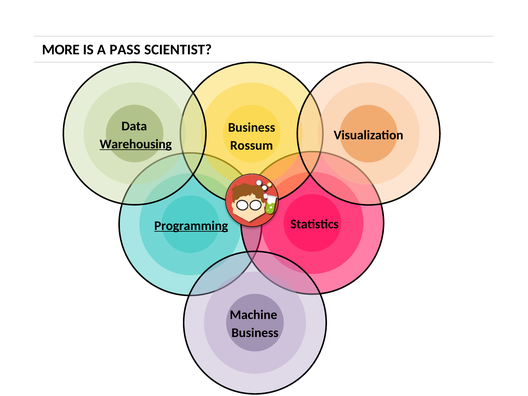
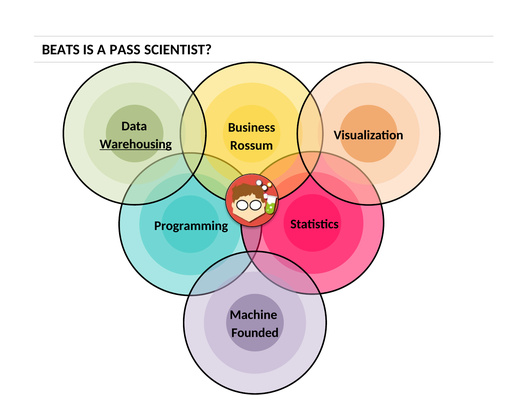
MORE: MORE -> BEATS (61, 50)
Programming underline: present -> none (191, 226)
Business: Business -> Founded (255, 333)
